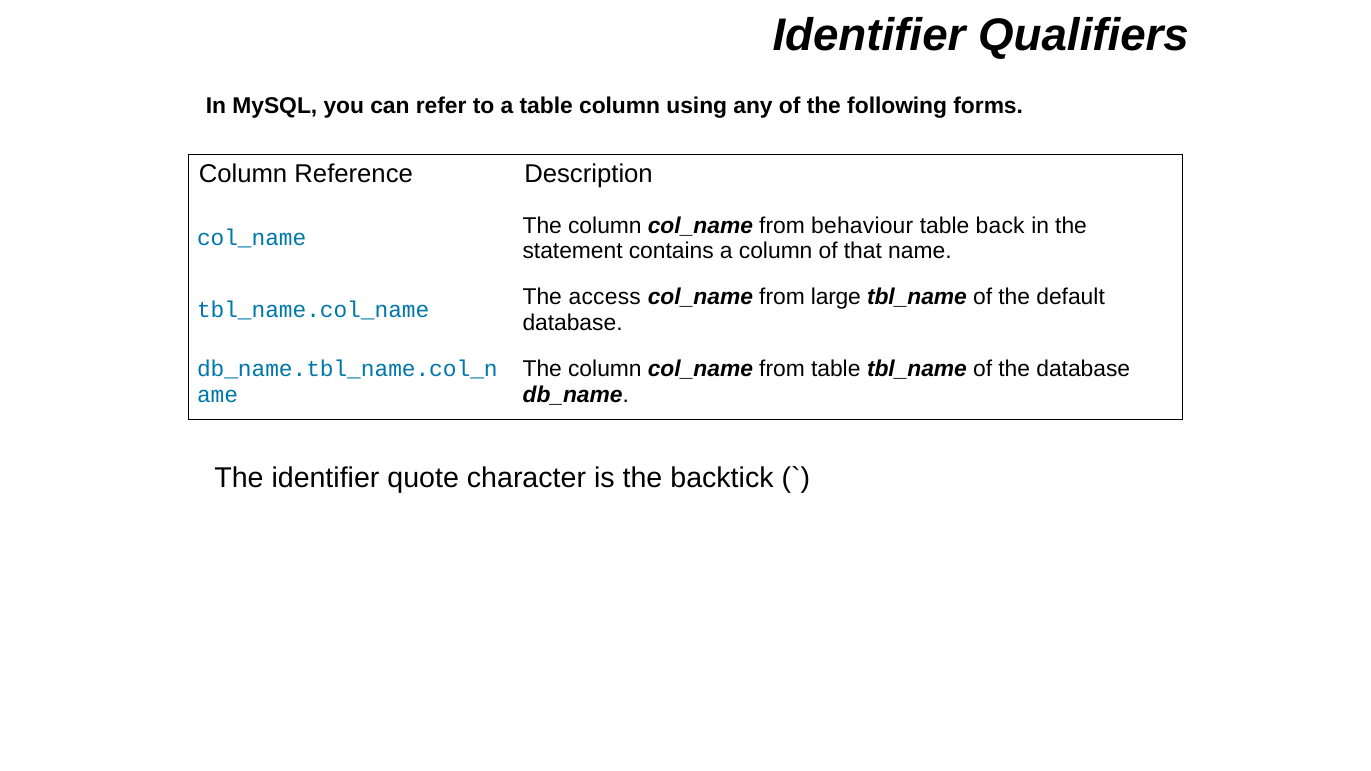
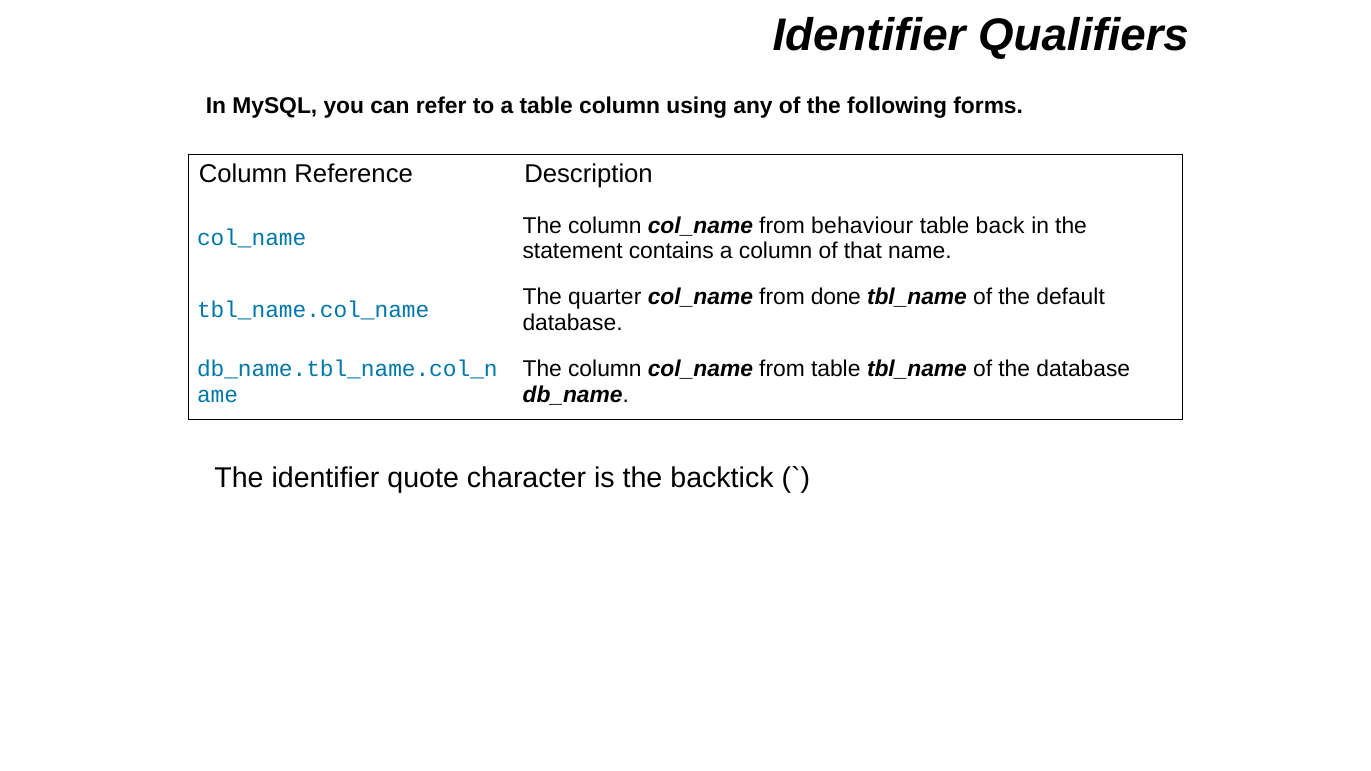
access: access -> quarter (605, 297)
large: large -> done (836, 297)
